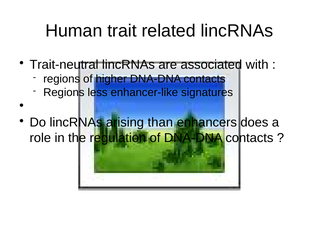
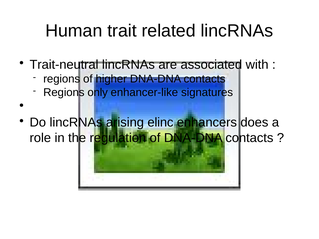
less: less -> only (98, 92)
than: than -> elinc (160, 122)
